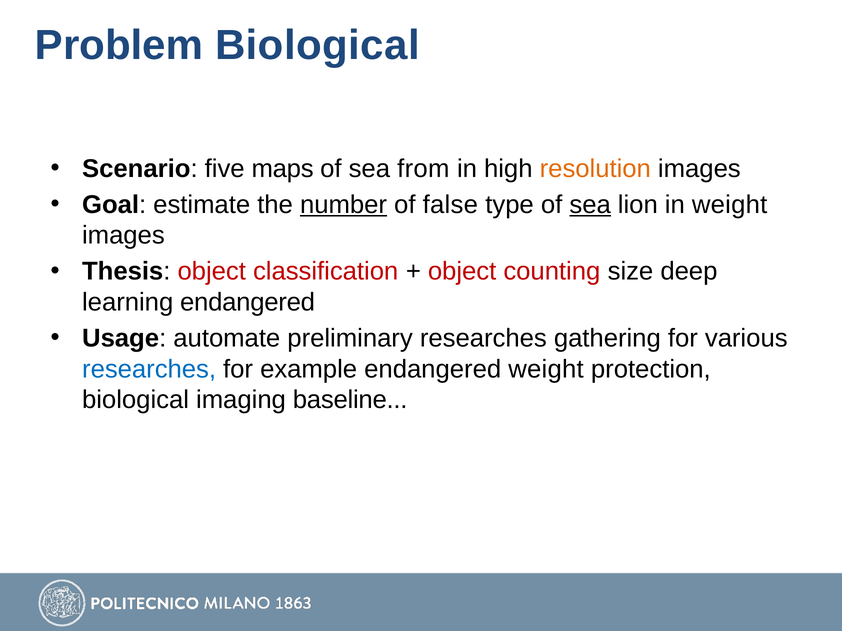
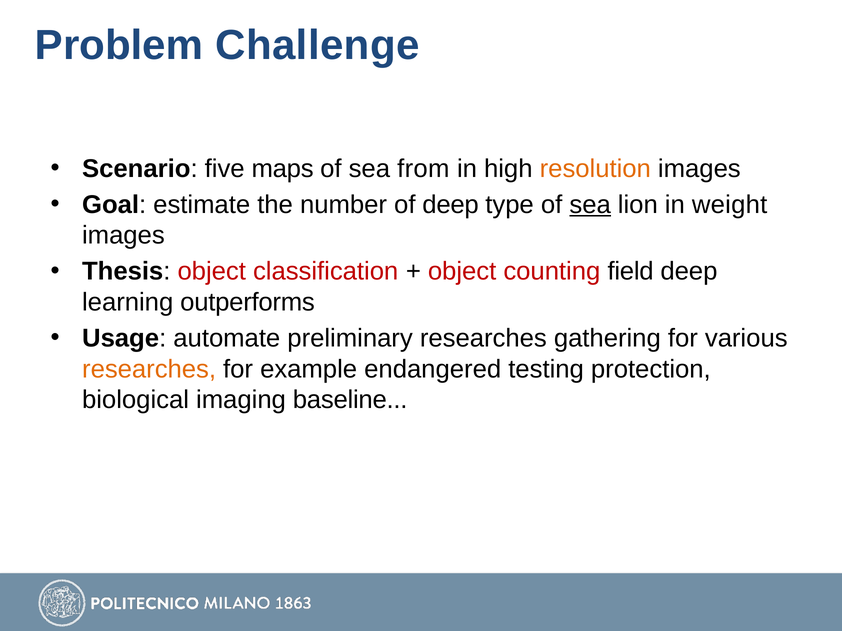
Problem Biological: Biological -> Challenge (317, 45)
number underline: present -> none (344, 205)
of false: false -> deep (451, 205)
size: size -> field (631, 272)
learning endangered: endangered -> outperforms (248, 303)
researches colour: blue -> orange (149, 369)
endangered weight: weight -> testing (546, 369)
